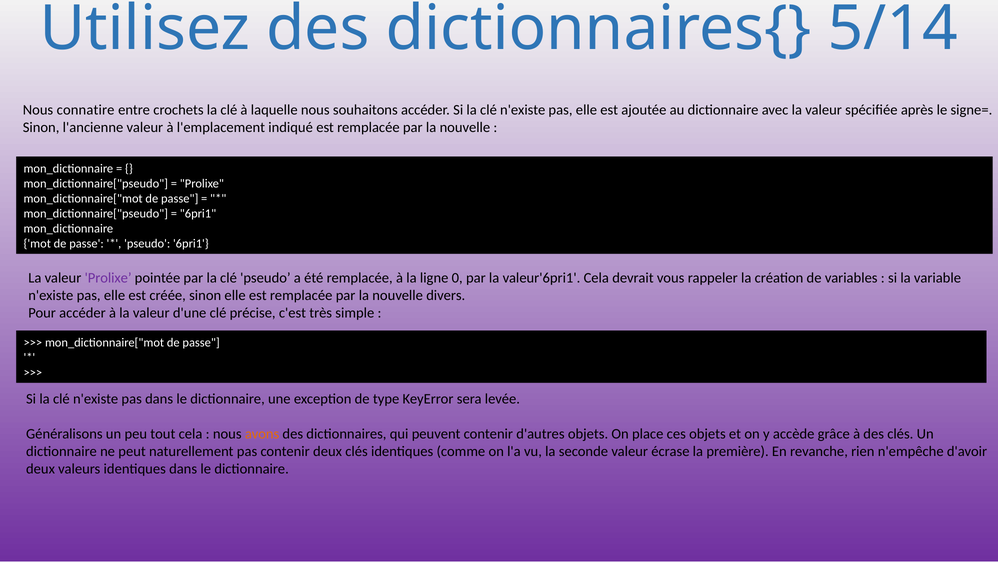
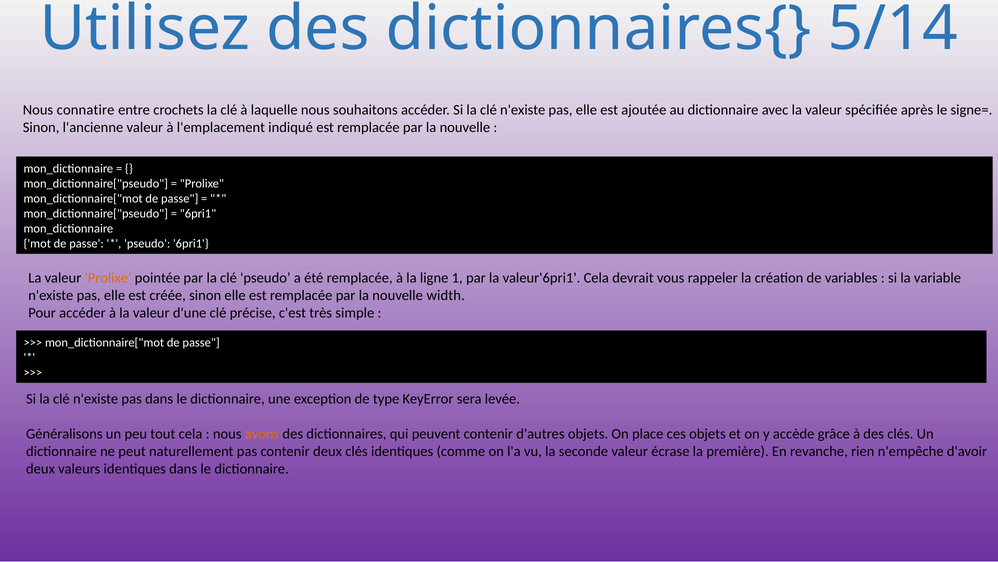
Prolixe colour: purple -> orange (108, 278)
0: 0 -> 1 (457, 278)
divers: divers -> width (446, 295)
